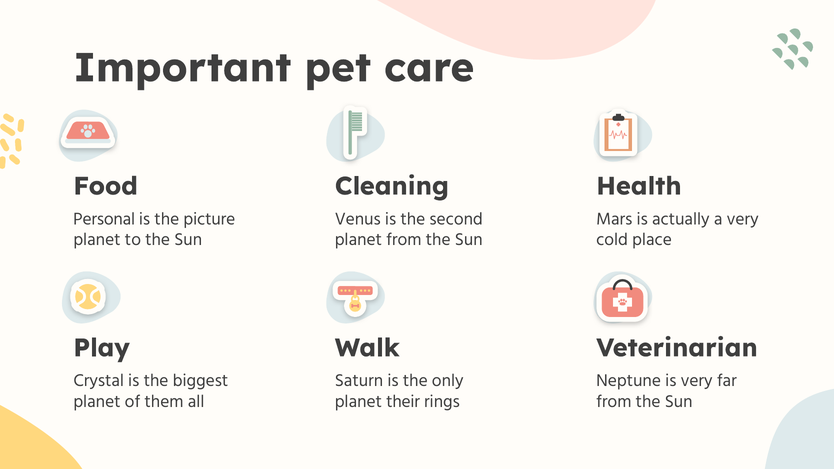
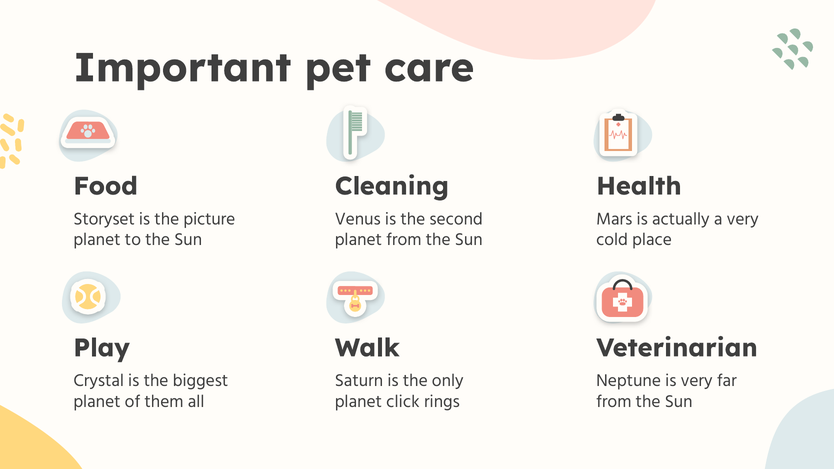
Personal: Personal -> Storyset (104, 219)
their: their -> click (403, 401)
